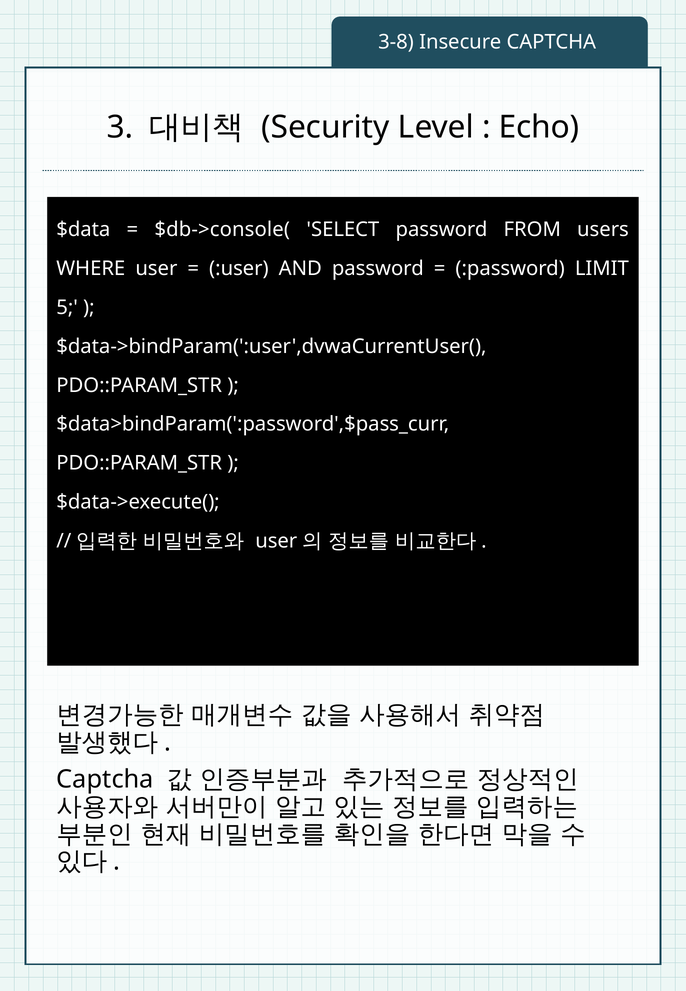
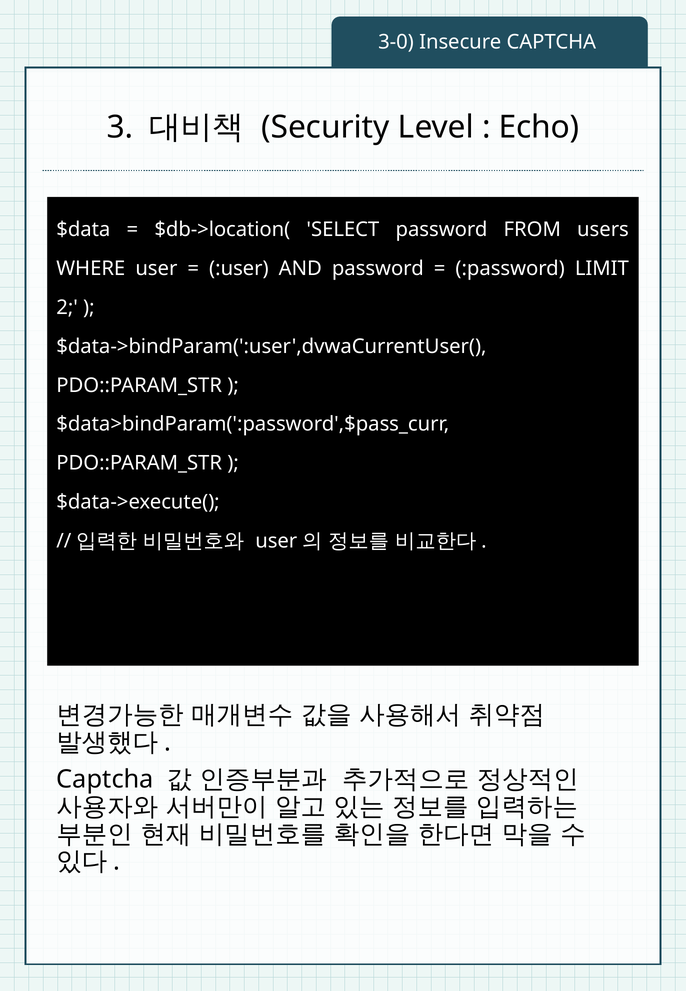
3-8: 3-8 -> 3-0 (396, 42)
$db->console(: $db->console( -> $db->location( (222, 230)
5: 5 -> 2 (67, 307)
